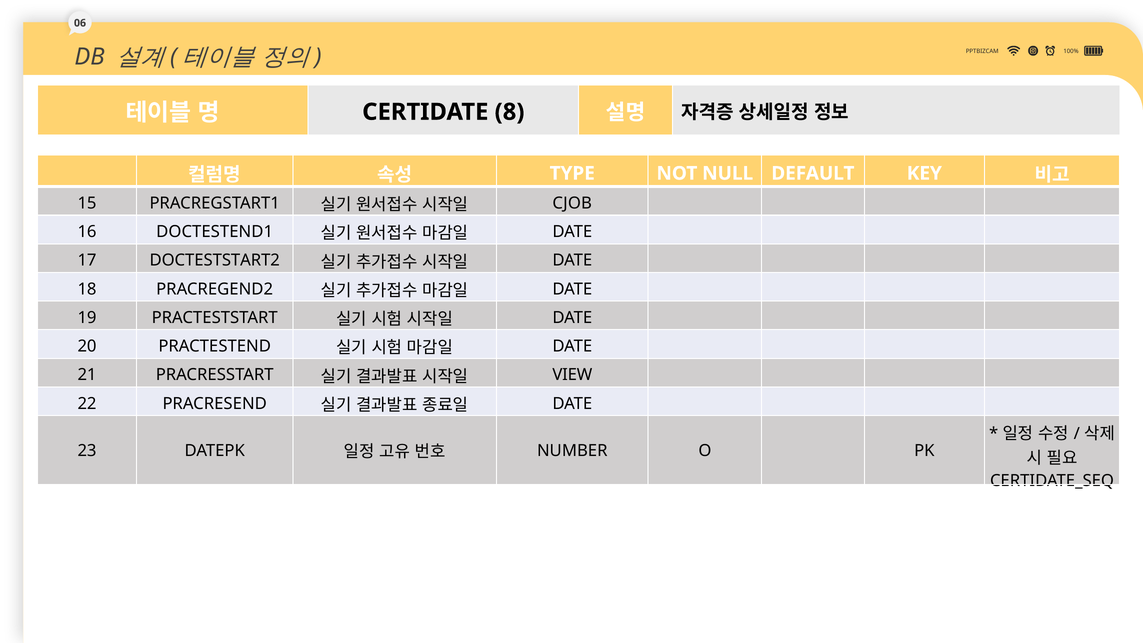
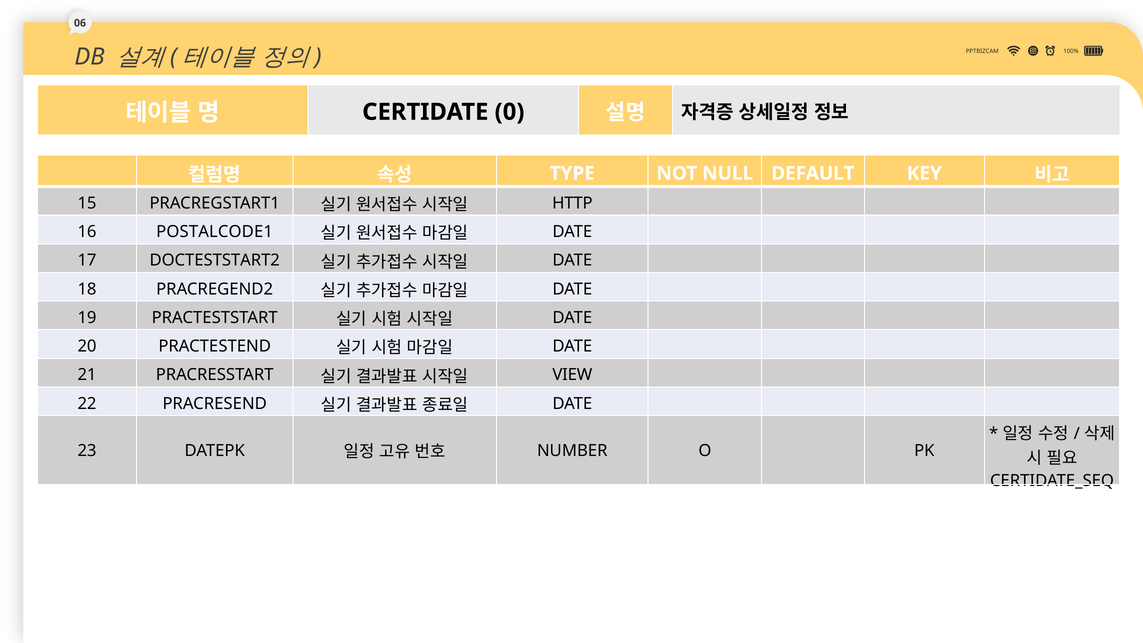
8: 8 -> 0 (510, 112)
CJOB: CJOB -> HTTP (572, 203)
DOCTESTEND1: DOCTESTEND1 -> POSTALCODE1 (215, 232)
